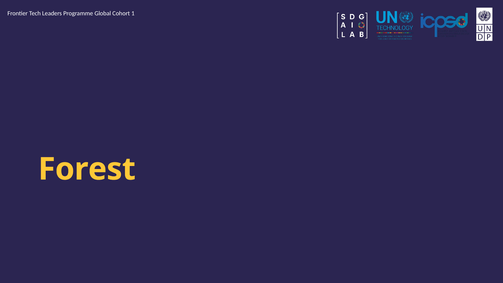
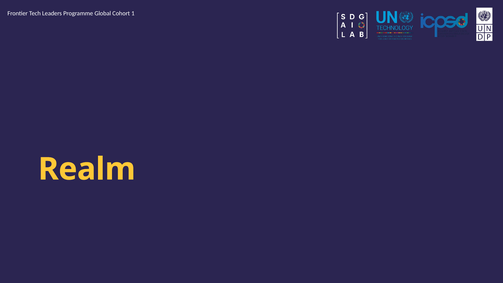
Forest: Forest -> Realm (87, 169)
